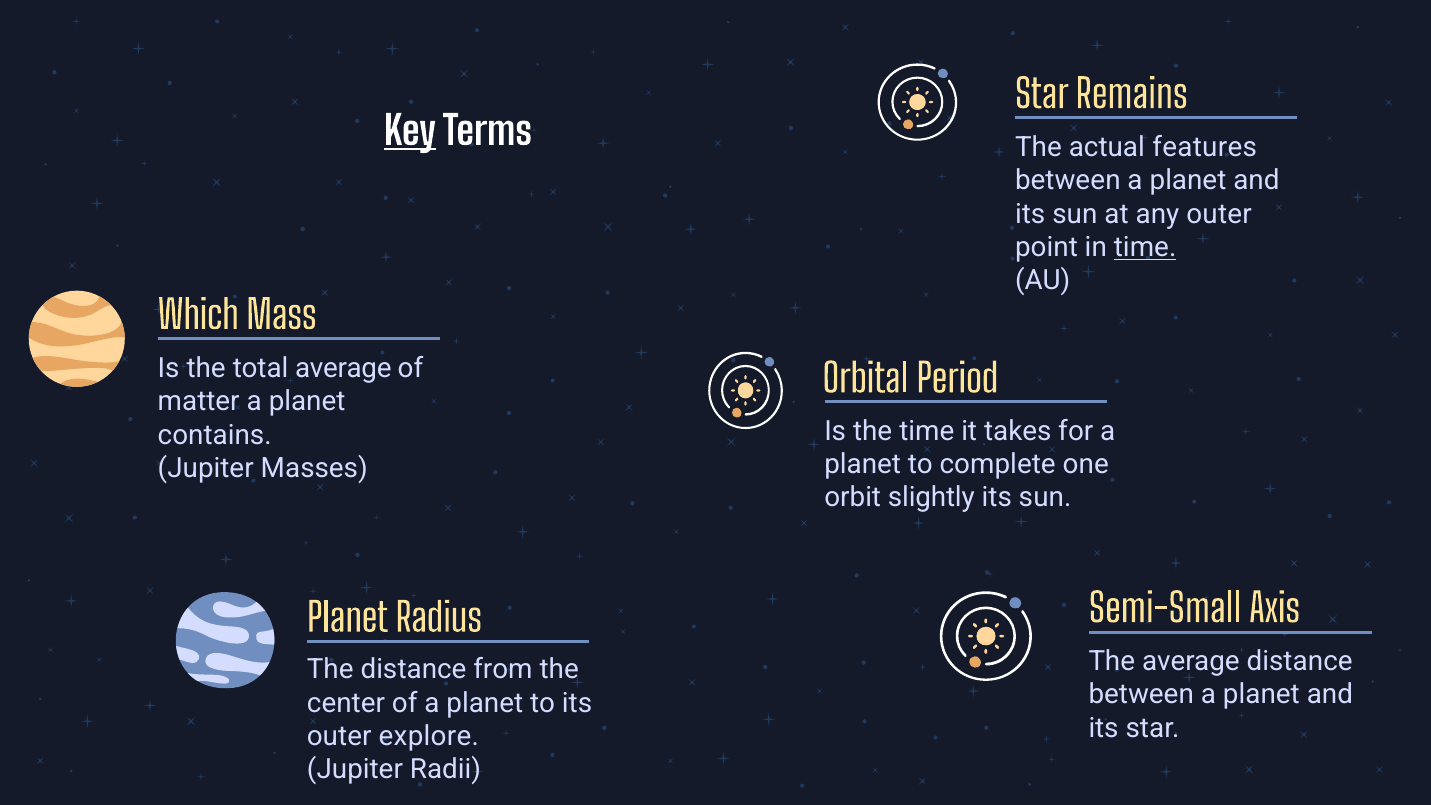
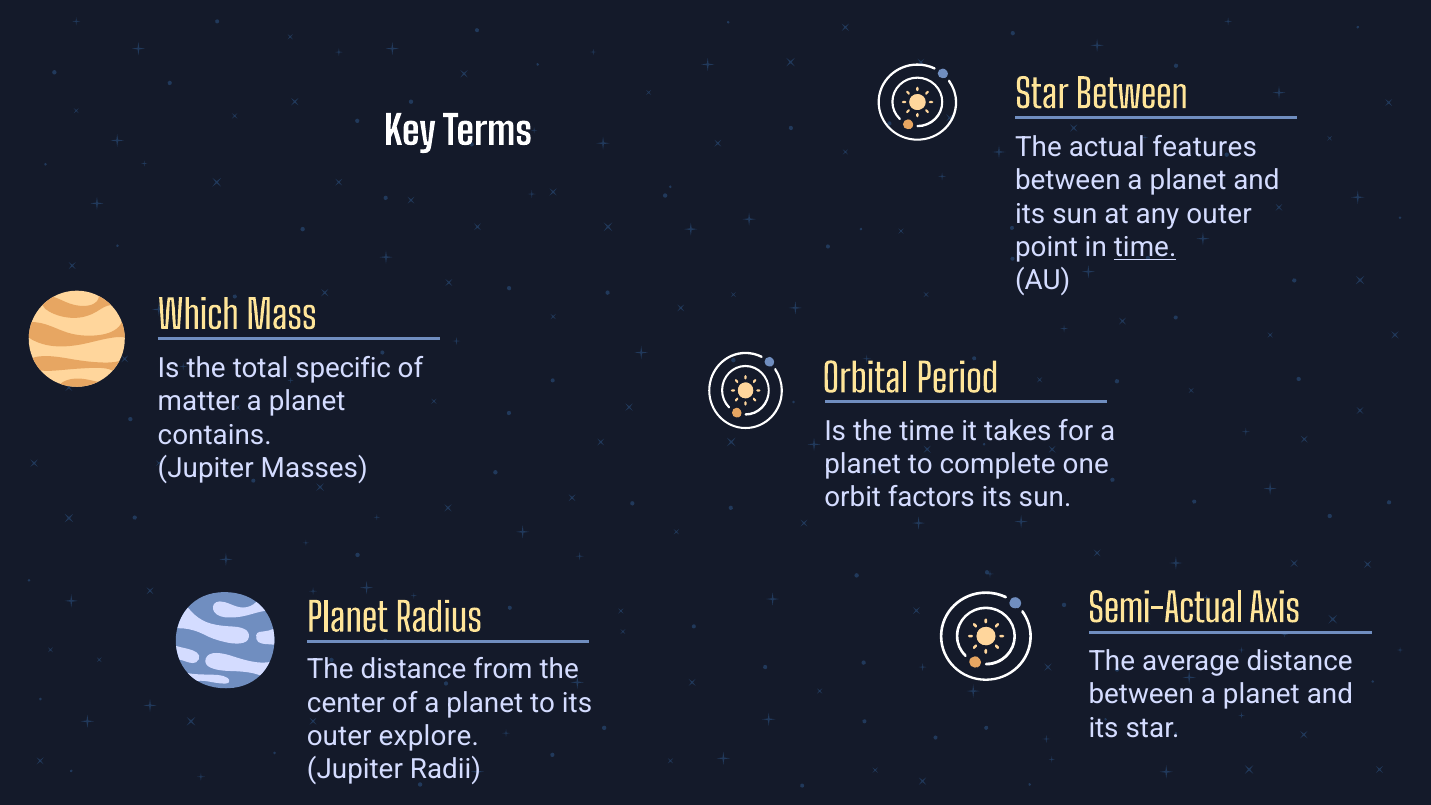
Star Remains: Remains -> Between (1132, 95)
Key underline: present -> none (410, 132)
total average: average -> specific (343, 368)
slightly: slightly -> factors (931, 498)
Semi-Small: Semi-Small -> Semi-Actual (1166, 609)
